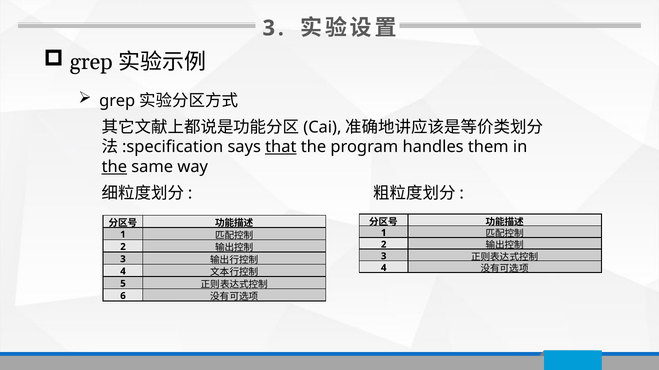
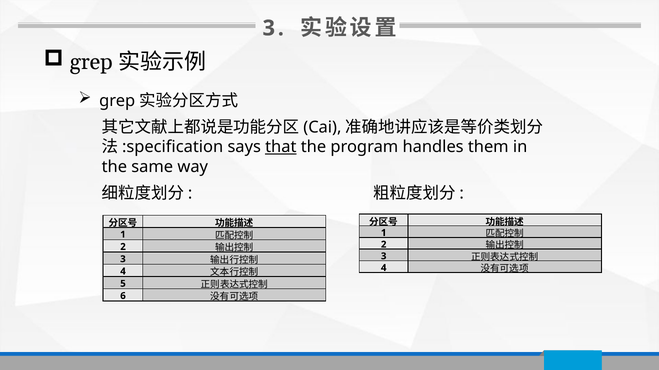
the underline: present -> none (114, 167)
